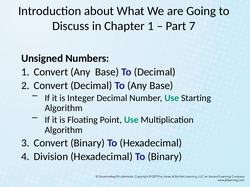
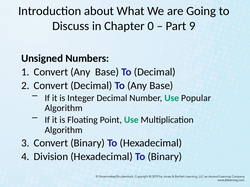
Chapter 1: 1 -> 0 (151, 26)
7: 7 -> 9 (192, 26)
Starting: Starting -> Popular (196, 98)
